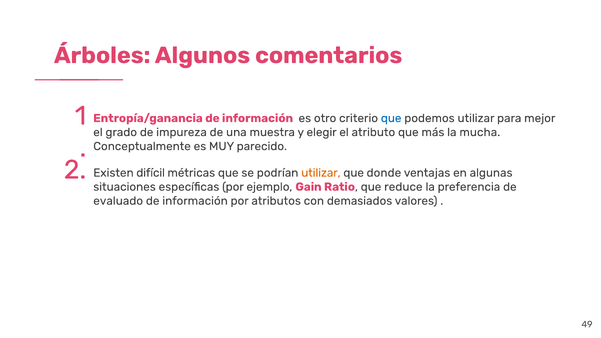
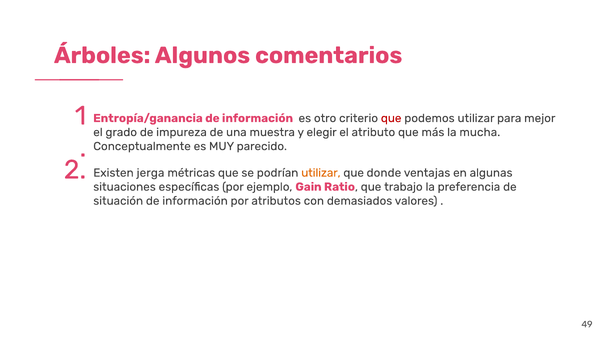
que colour: blue -> red (391, 118)
difícil: difícil -> jerga (150, 173)
reduce: reduce -> trabajo (403, 187)
evaluado: evaluado -> situación (118, 201)
